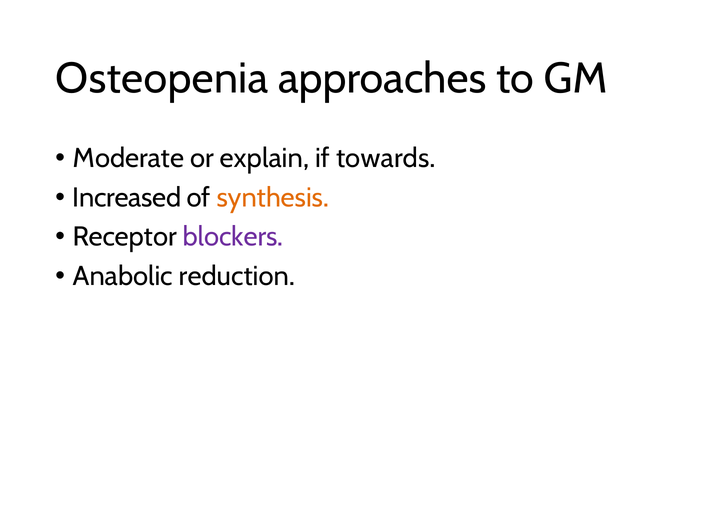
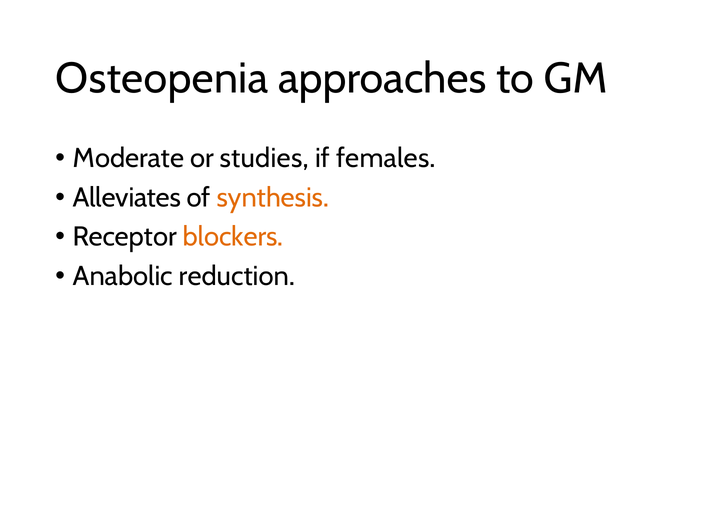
explain: explain -> studies (264, 158)
towards: towards -> females (386, 158)
Increased: Increased -> Alleviates (127, 198)
blockers colour: purple -> orange (233, 237)
